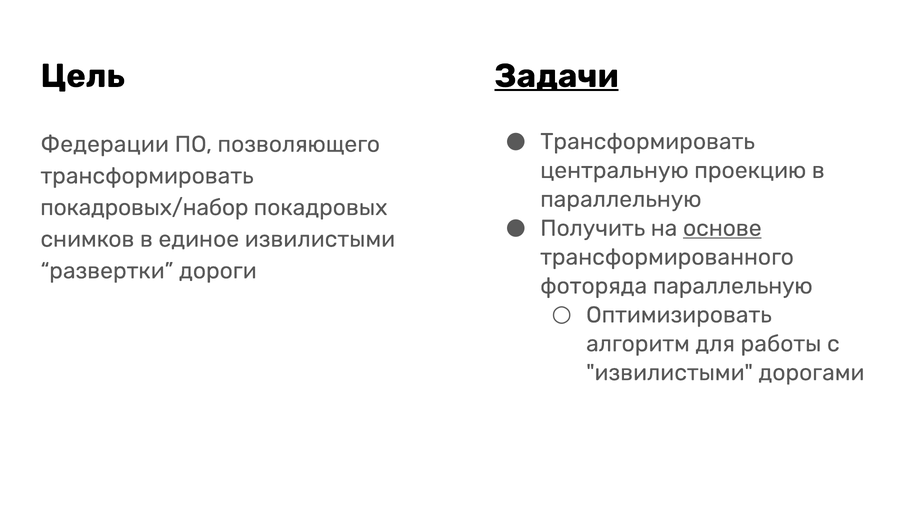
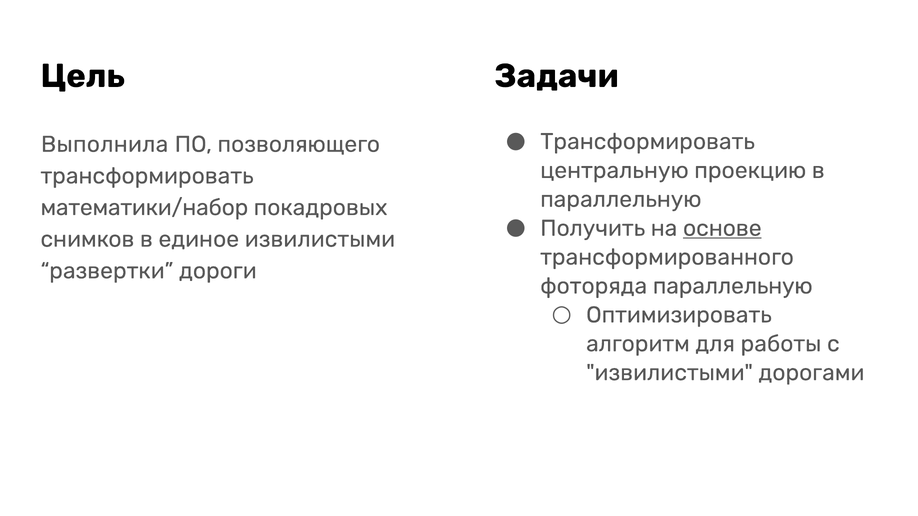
Задачи underline: present -> none (556, 76)
Федерации: Федерации -> Выполнила (105, 144)
покадровых/набор: покадровых/набор -> математики/набор (144, 208)
